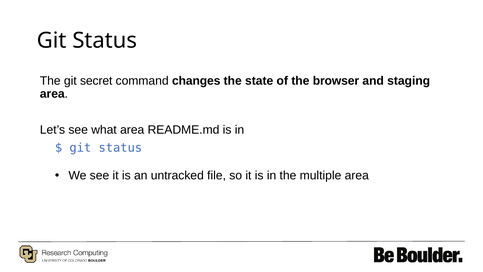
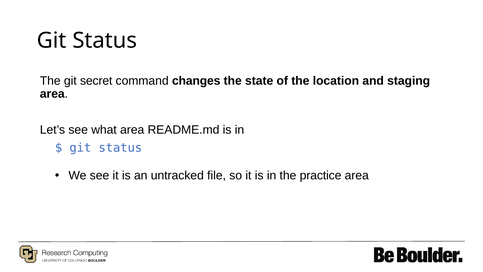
browser: browser -> location (336, 81)
multiple: multiple -> practice (321, 175)
